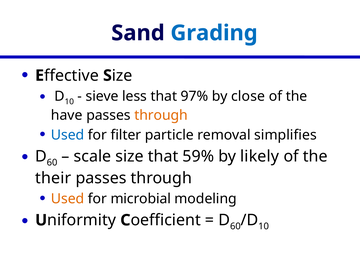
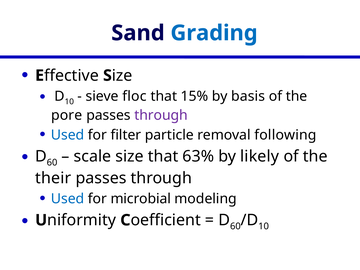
less: less -> floc (134, 96)
97%: 97% -> 15% (195, 96)
close: close -> basis (248, 96)
have: have -> pore (67, 115)
through colour: orange -> purple (161, 115)
simplifies: simplifies -> following (285, 135)
59%: 59% -> 63% (198, 156)
Used colour: orange -> blue (68, 199)
